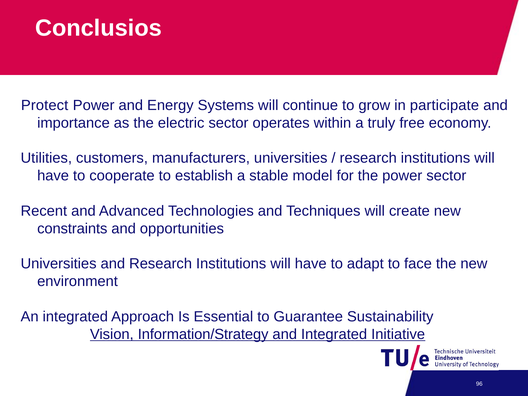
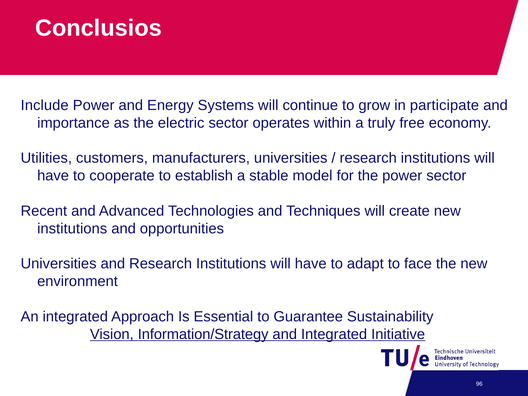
Protect: Protect -> Include (45, 105)
constraints: constraints -> institutions (72, 229)
